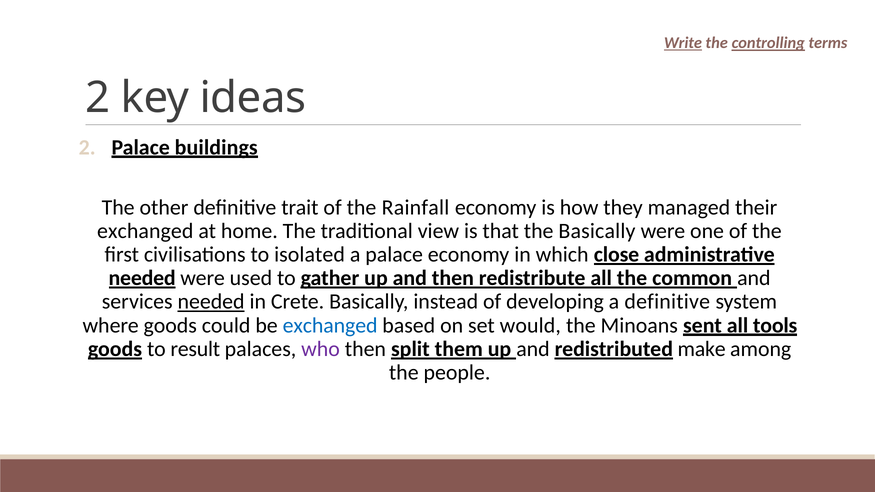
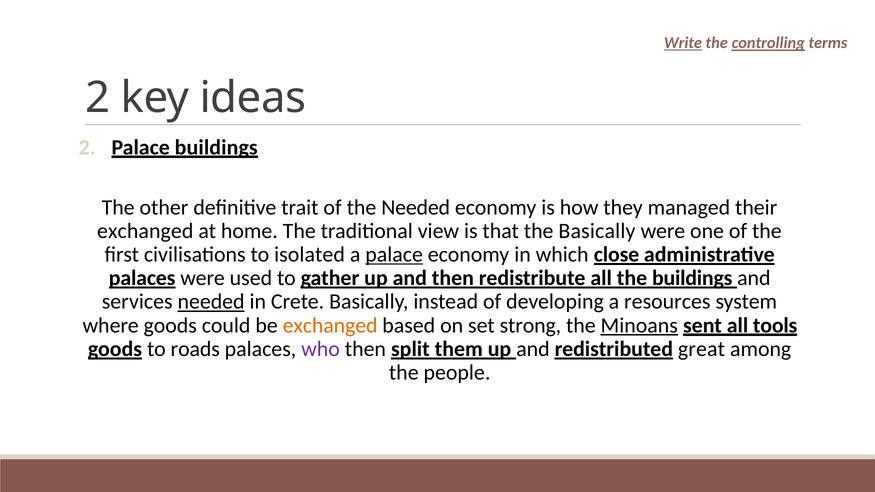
the Rainfall: Rainfall -> Needed (416, 207)
palace underline: none -> present (394, 255)
needed: needed -> palaces (142, 278)
the common: common -> buildings (692, 278)
a definitive: definitive -> resources (667, 302)
exchanged colour: blue -> orange (330, 325)
would: would -> strong (530, 325)
Minoans underline: none -> present (639, 325)
result: result -> roads (195, 349)
make: make -> great (701, 349)
